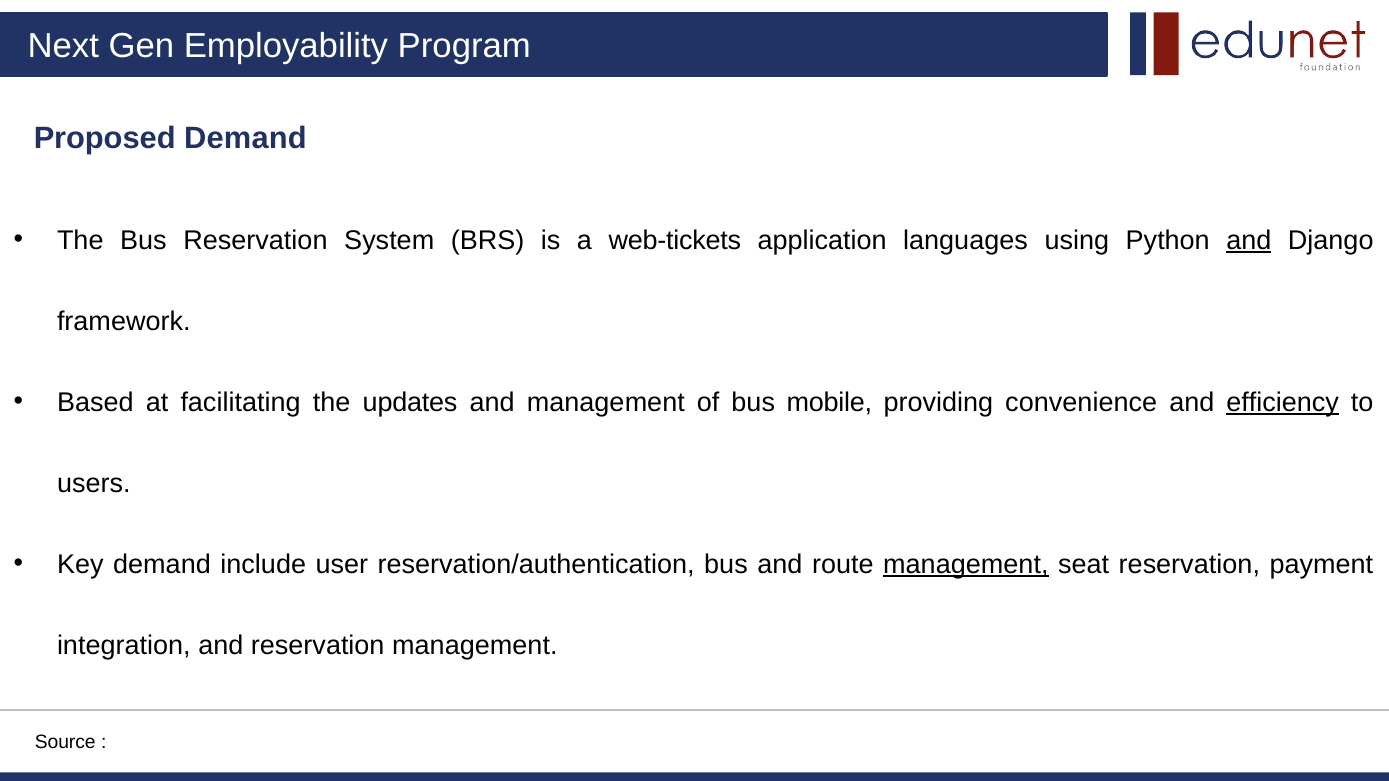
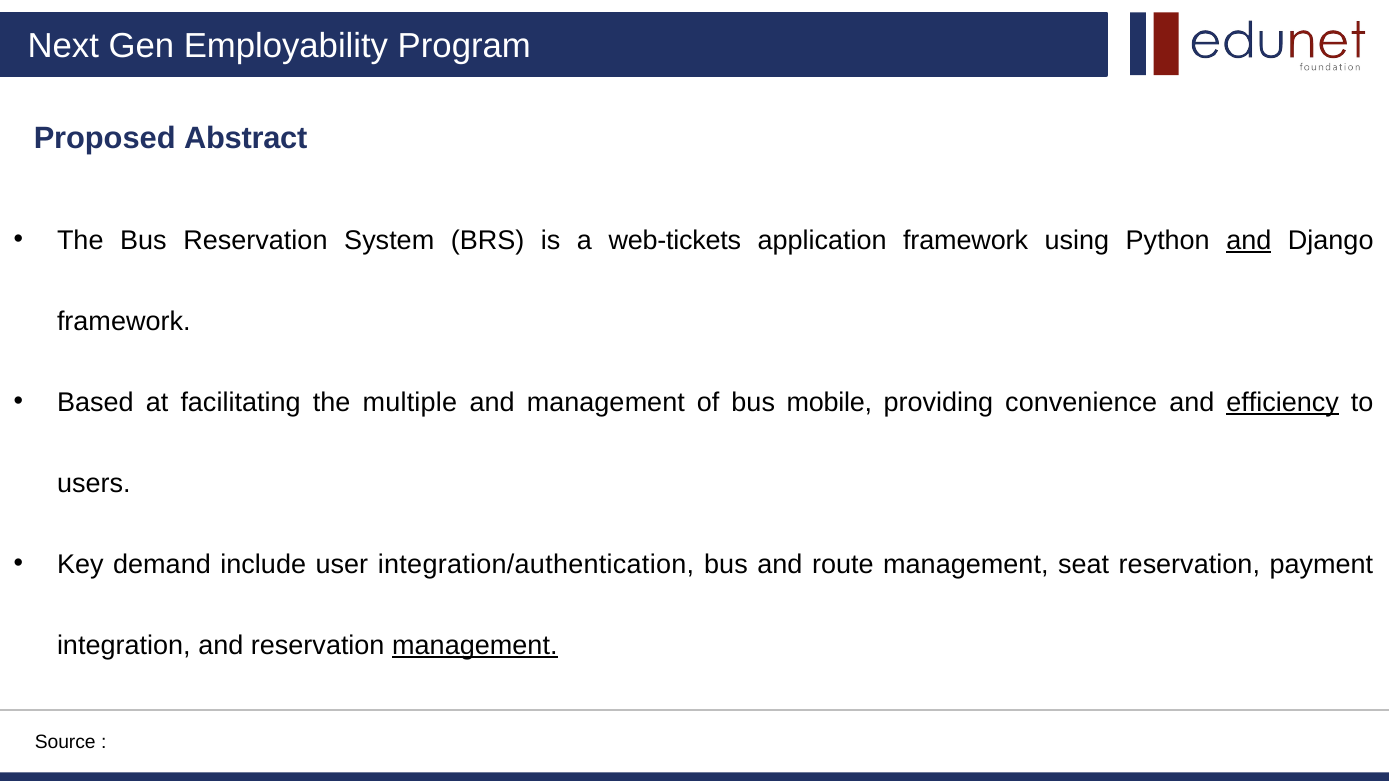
Proposed Demand: Demand -> Abstract (246, 138)
application languages: languages -> framework (966, 241)
updates: updates -> multiple (410, 403)
reservation/authentication: reservation/authentication -> integration/authentication (536, 565)
management underline: present -> none (966, 565)
management underline: none -> present (475, 646)
